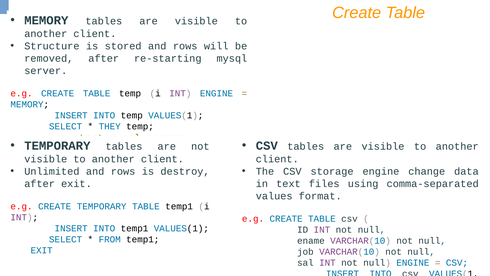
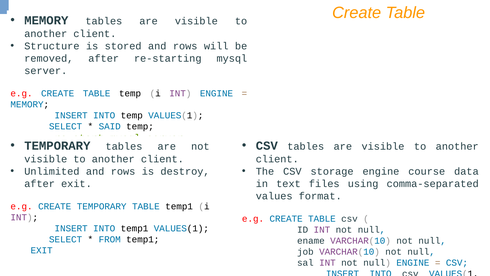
THEY: THEY -> SAID (110, 126)
change: change -> course (427, 171)
